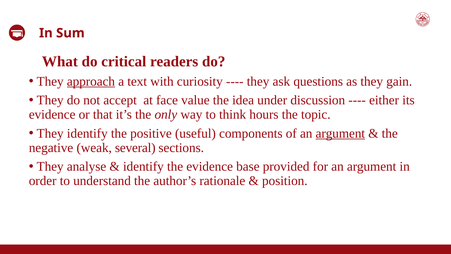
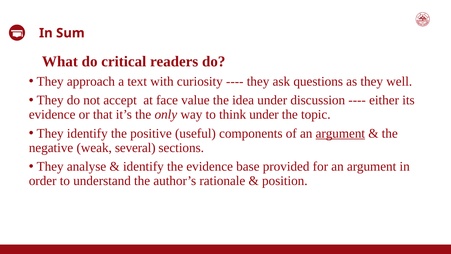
approach underline: present -> none (91, 81)
gain: gain -> well (399, 81)
think hours: hours -> under (264, 114)
